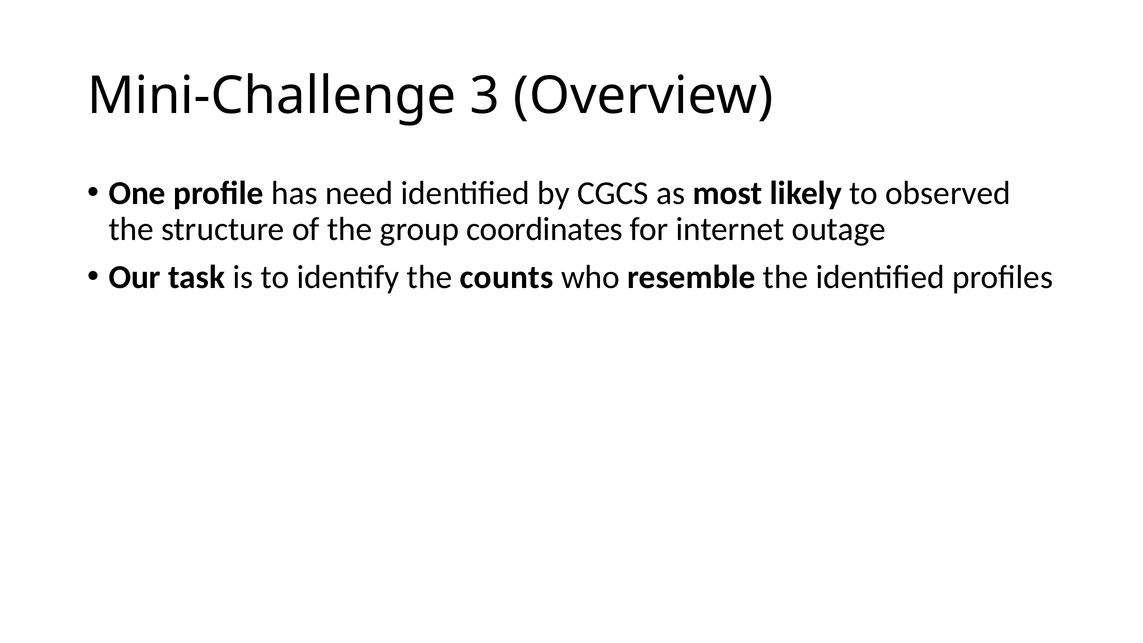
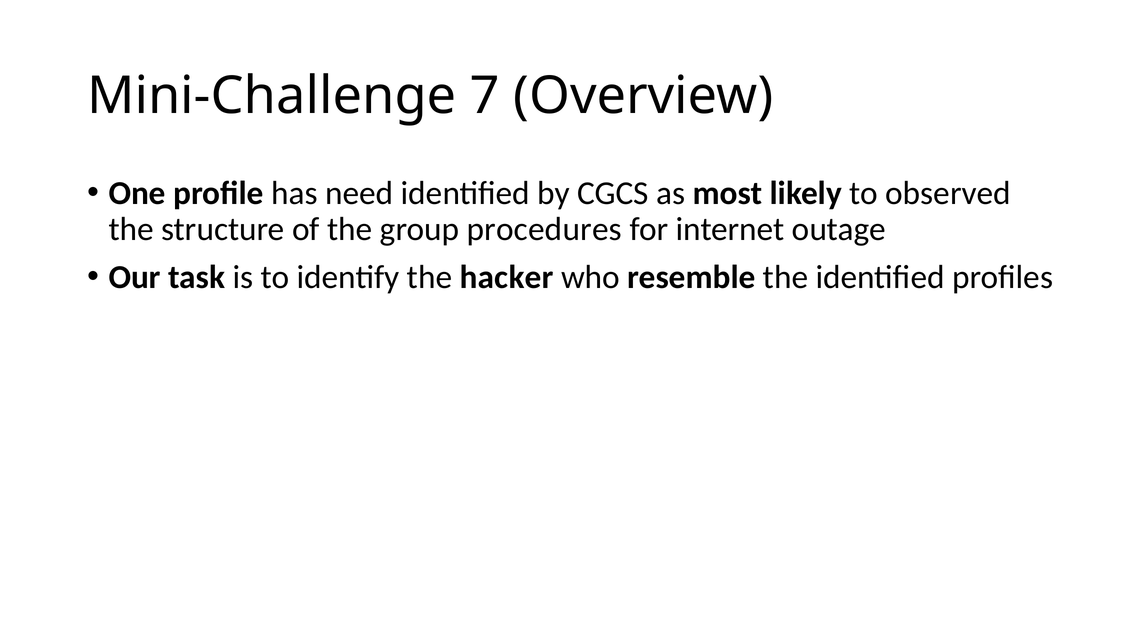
3: 3 -> 7 (485, 96)
coordinates: coordinates -> procedures (544, 229)
counts: counts -> hacker (507, 277)
